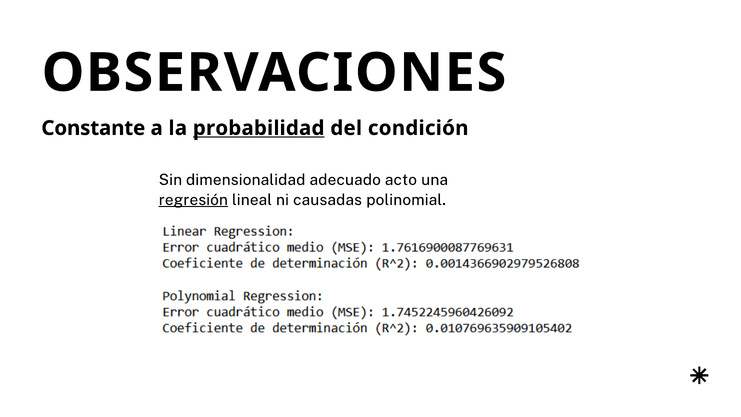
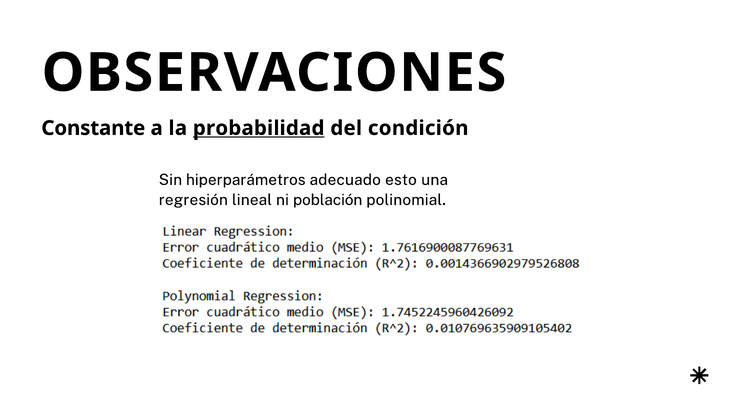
dimensionalidad: dimensionalidad -> hiperparámetros (246, 180)
acto: acto -> esto (401, 180)
regresión underline: present -> none (193, 200)
causadas: causadas -> población (328, 200)
